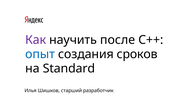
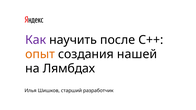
опыт colour: blue -> orange (40, 54)
сроков: сроков -> нашей (137, 54)
Standard: Standard -> Лямбдах (69, 69)
